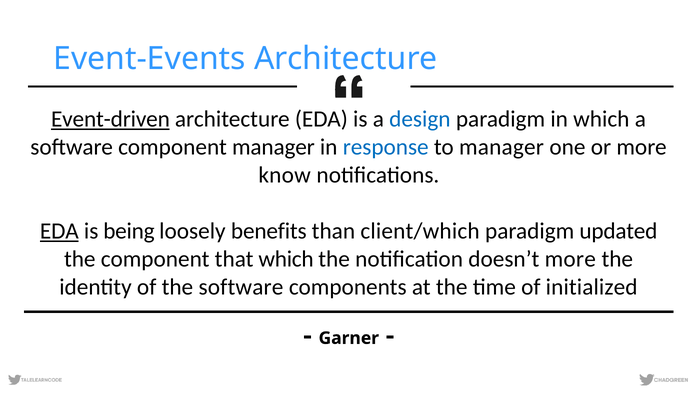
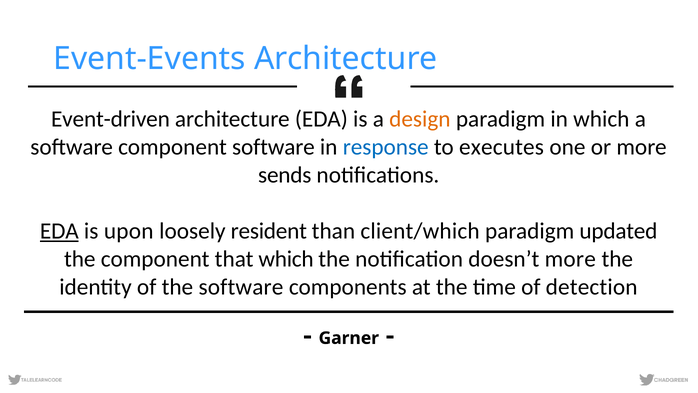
Event-driven underline: present -> none (110, 119)
design colour: blue -> orange (420, 119)
component manager: manager -> software (273, 147)
to manager: manager -> executes (501, 147)
know: know -> sends (285, 175)
being: being -> upon (129, 231)
benefits: benefits -> resident (269, 231)
initialized: initialized -> detection (592, 287)
